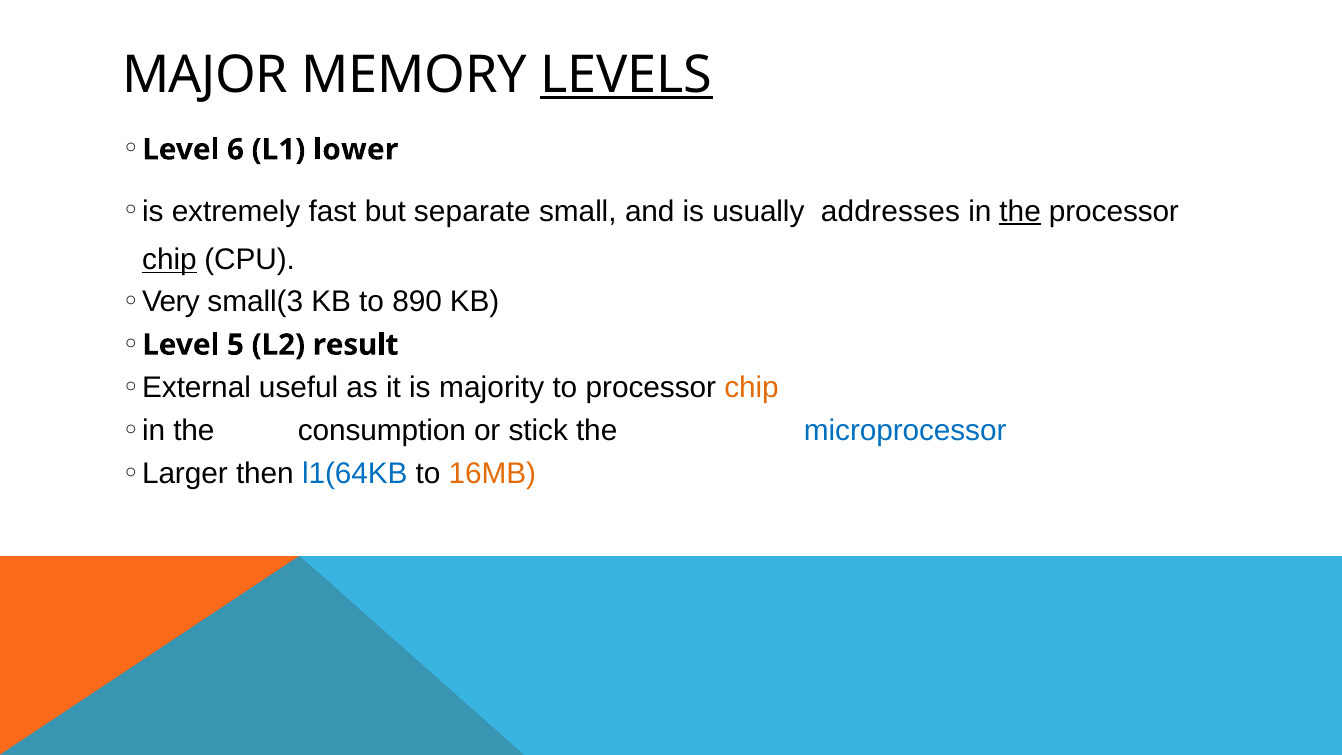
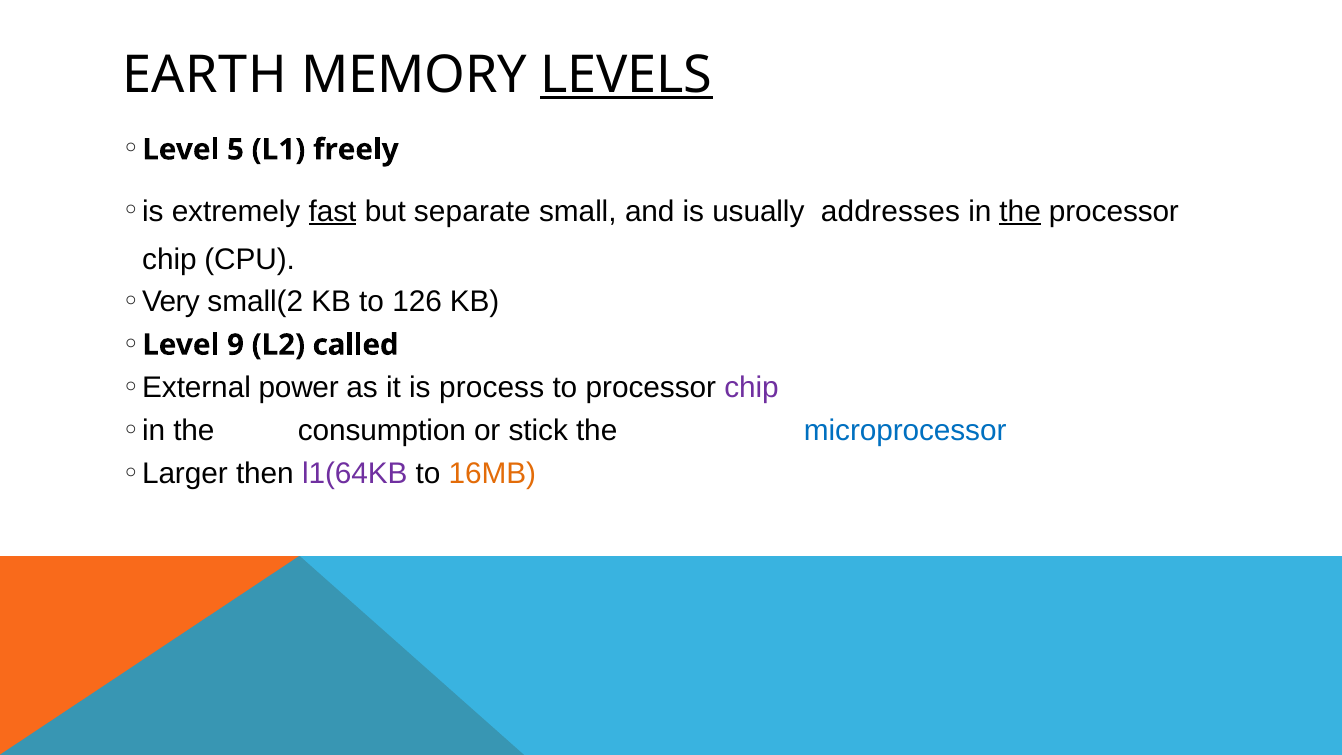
MAJOR: MAJOR -> EARTH (205, 75)
6: 6 -> 5 (235, 150)
lower: lower -> freely (356, 150)
fast underline: none -> present (333, 211)
chip underline: present -> none (169, 260)
small(3: small(3 -> small(2 (255, 302)
890: 890 -> 126 (417, 302)
5: 5 -> 9 (235, 345)
result: result -> called (356, 345)
useful: useful -> power (299, 388)
majority: majority -> process (492, 388)
chip colour: orange -> purple (752, 388)
l1(64KB colour: blue -> purple (355, 474)
